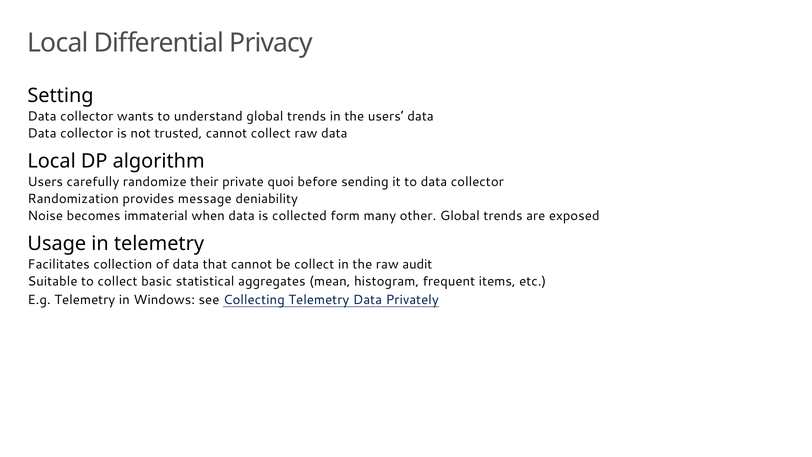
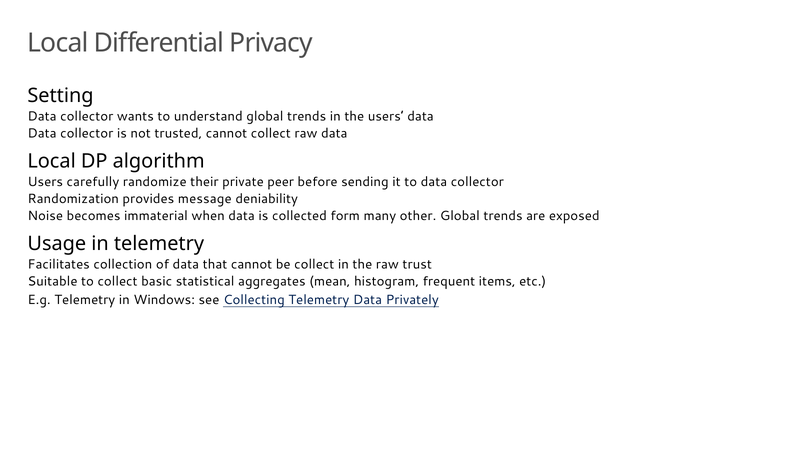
quoi: quoi -> peer (281, 182)
audit: audit -> trust (417, 264)
